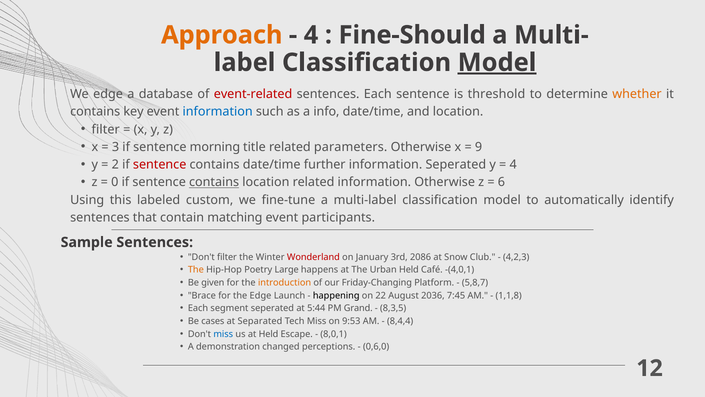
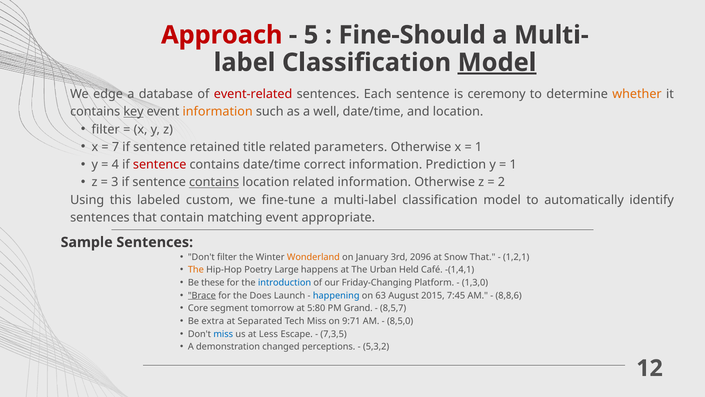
Approach colour: orange -> red (222, 35)
4: 4 -> 5 (311, 35)
threshold: threshold -> ceremony (497, 94)
key underline: none -> present (134, 112)
information colour: blue -> orange (218, 112)
info: info -> well (326, 112)
3: 3 -> 7 (116, 147)
morning: morning -> retained (215, 147)
9: 9 -> 1 (479, 147)
2: 2 -> 4 (115, 164)
further: further -> correct (325, 164)
information Seperated: Seperated -> Prediction (456, 164)
4: 4 -> 1 (513, 164)
0: 0 -> 3 (115, 182)
6: 6 -> 2 (501, 182)
participants: participants -> appropriate (338, 217)
Wonderland colour: red -> orange (313, 257)
2086: 2086 -> 2096 (421, 257)
Snow Club: Club -> That (483, 257)
4,2,3: 4,2,3 -> 1,2,1 (516, 257)
-(4,0,1: -(4,0,1 -> -(1,4,1 (460, 270)
given: given -> these (213, 282)
introduction colour: orange -> blue (285, 282)
5,8,7: 5,8,7 -> 1,3,0 (475, 282)
Brace underline: none -> present (202, 295)
the Edge: Edge -> Does (261, 295)
happening colour: black -> blue (336, 295)
22: 22 -> 63 (381, 295)
2036: 2036 -> 2015 (433, 295)
1,1,8: 1,1,8 -> 8,8,6 (509, 295)
Each: Each -> Core (198, 308)
segment seperated: seperated -> tomorrow (272, 308)
5:44: 5:44 -> 5:80 (316, 308)
8,3,5: 8,3,5 -> 8,5,7 (393, 308)
cases: cases -> extra (213, 321)
9:53: 9:53 -> 9:71 (351, 321)
8,4,4: 8,4,4 -> 8,5,0 (400, 321)
at Held: Held -> Less (268, 334)
8,0,1: 8,0,1 -> 7,3,5 (334, 334)
0,6,0: 0,6,0 -> 5,3,2 (376, 346)
